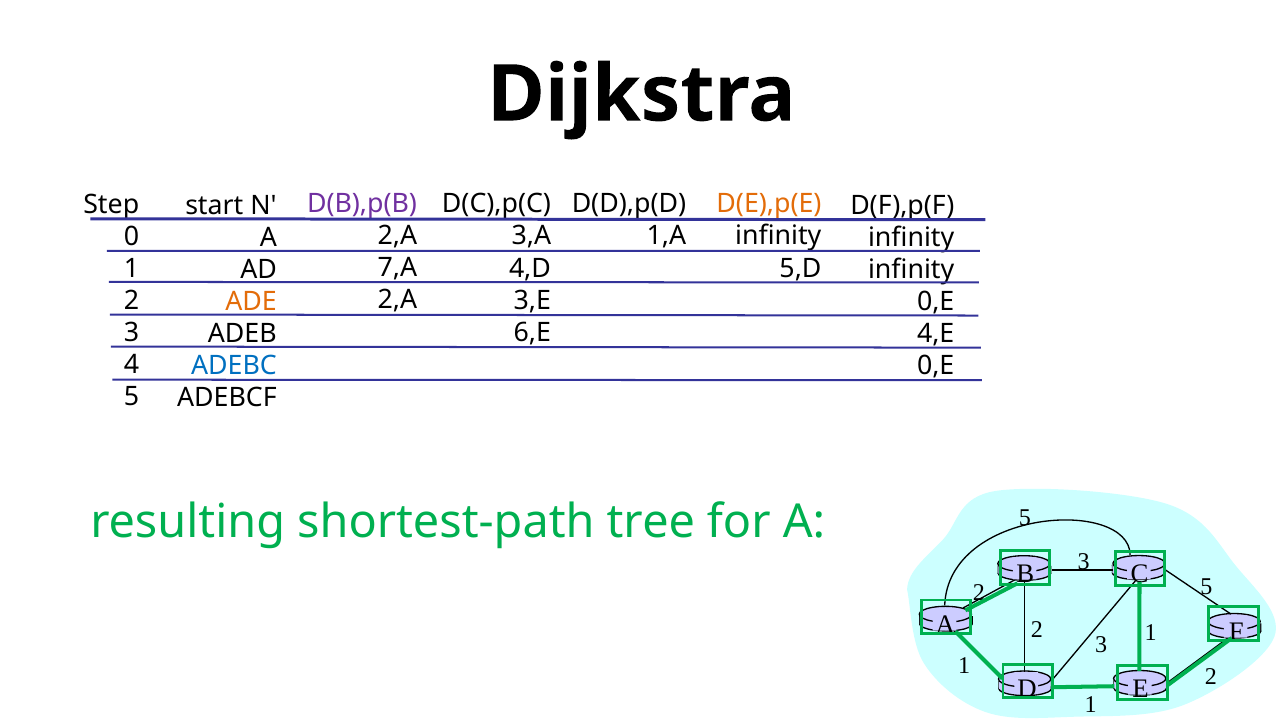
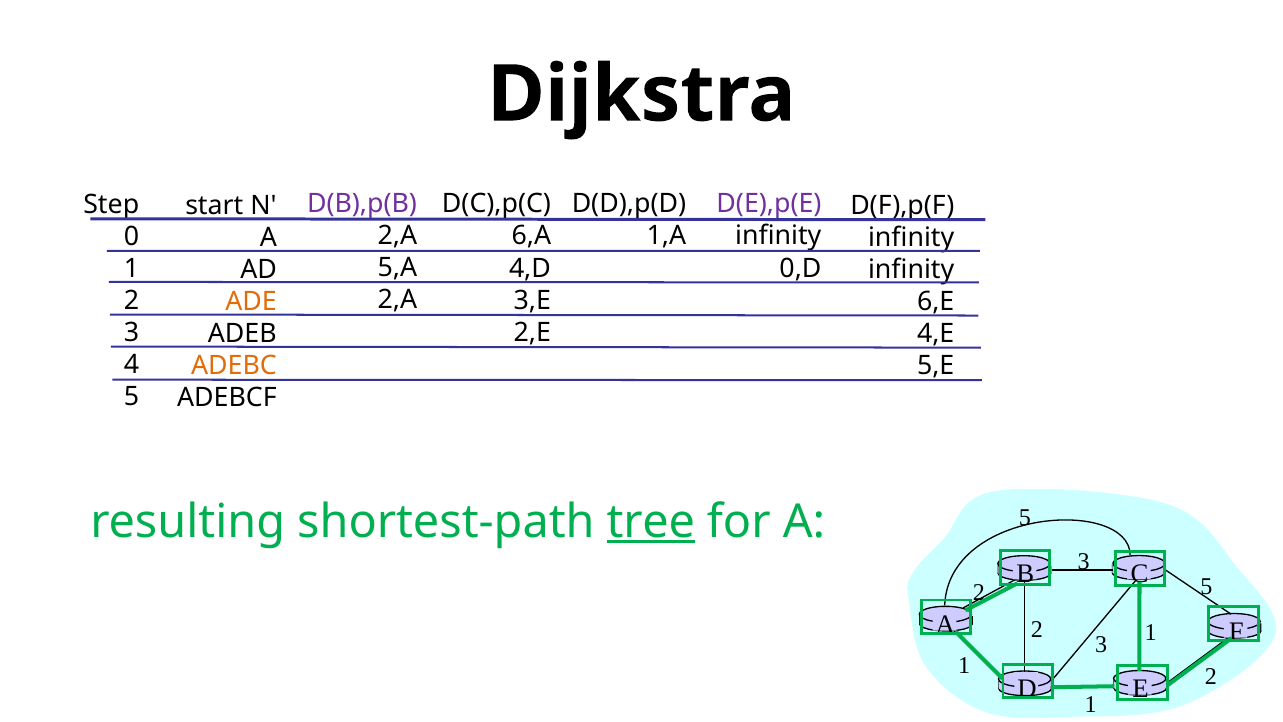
D(E),p(E colour: orange -> purple (769, 204)
3,A: 3,A -> 6,A (531, 236)
7,A: 7,A -> 5,A (397, 268)
5,D: 5,D -> 0,D (800, 268)
0,E: 0,E -> 6,E (936, 302)
6,E: 6,E -> 2,E (532, 332)
ADEBC colour: blue -> orange (234, 366)
0,E: 0,E -> 5,E (936, 366)
tree underline: none -> present (651, 522)
